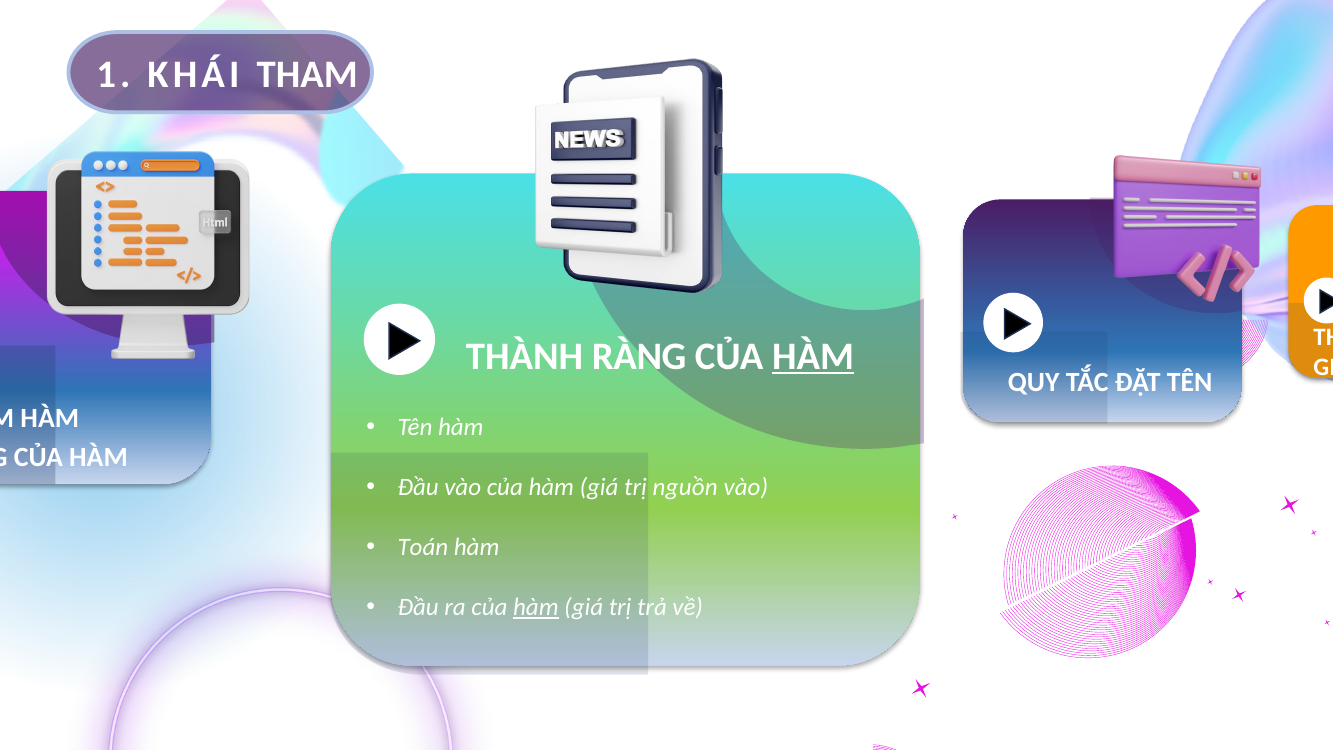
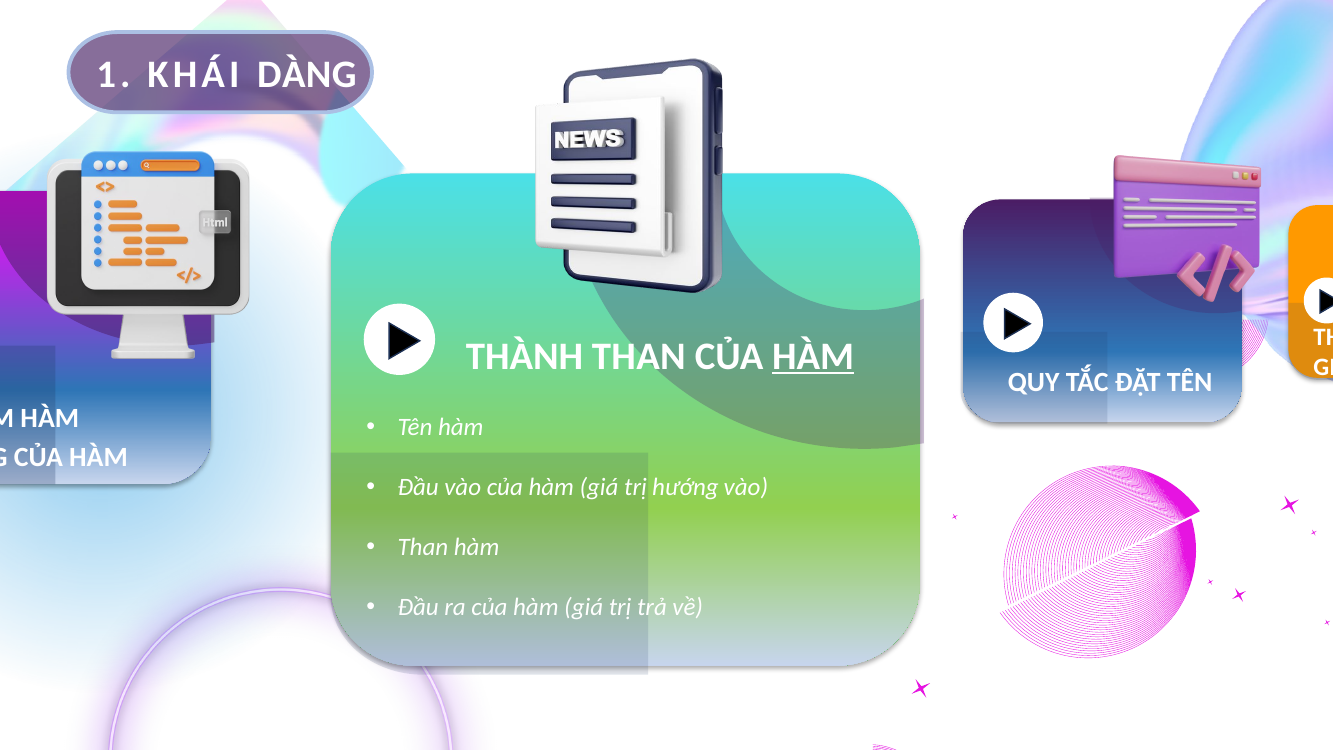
KHÁI THAM: THAM -> DÀNG (307, 75)
THÀNH RÀNG: RÀNG -> THAN (639, 356)
nguồn: nguồn -> hướng (685, 487)
Toán: Toán -> Than (423, 547)
hàm underline: present -> none (536, 607)
